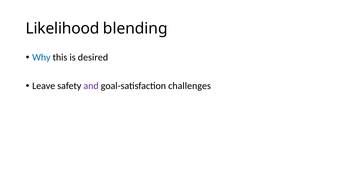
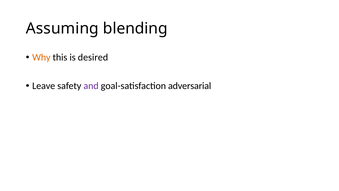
Likelihood: Likelihood -> Assuming (62, 28)
Why colour: blue -> orange (41, 57)
challenges: challenges -> adversarial (190, 86)
